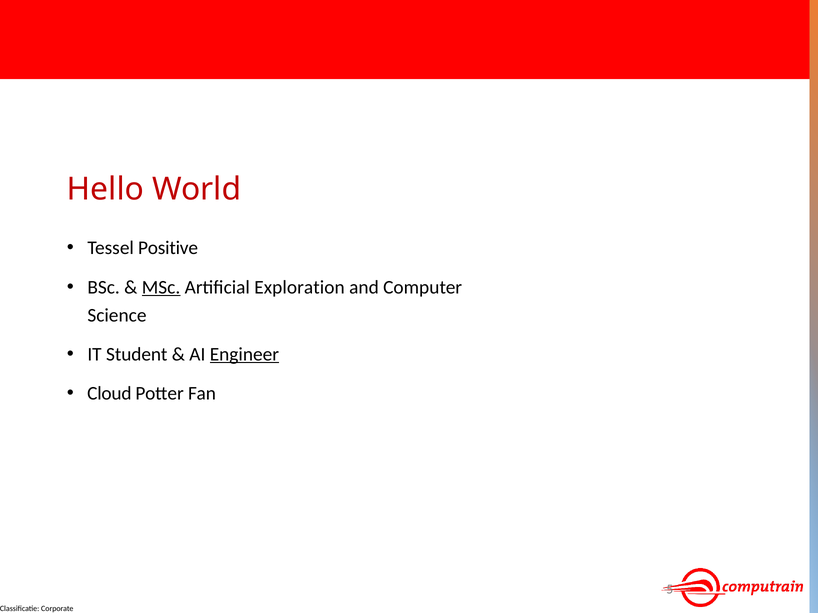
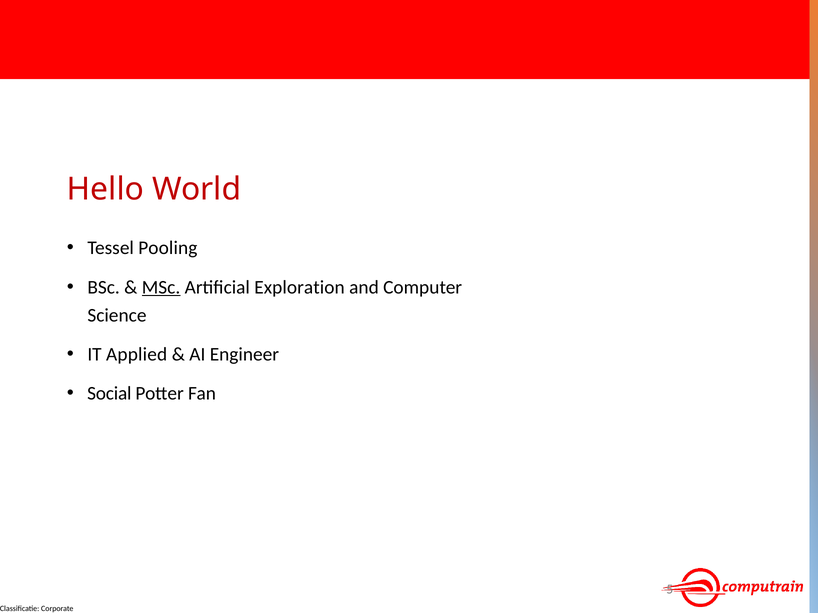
Positive: Positive -> Pooling (168, 248)
Student: Student -> Applied (137, 355)
Engineer underline: present -> none (244, 355)
Cloud: Cloud -> Social (109, 394)
